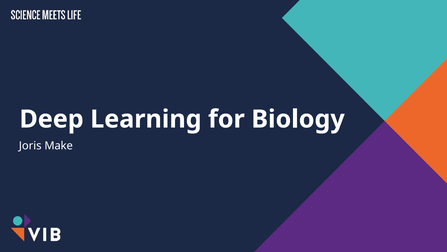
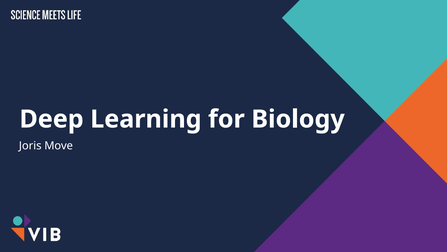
Make: Make -> Move (59, 145)
